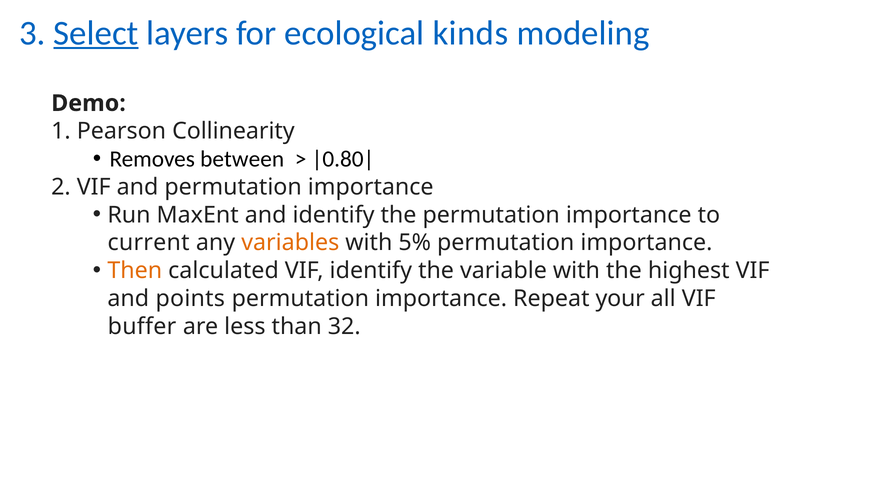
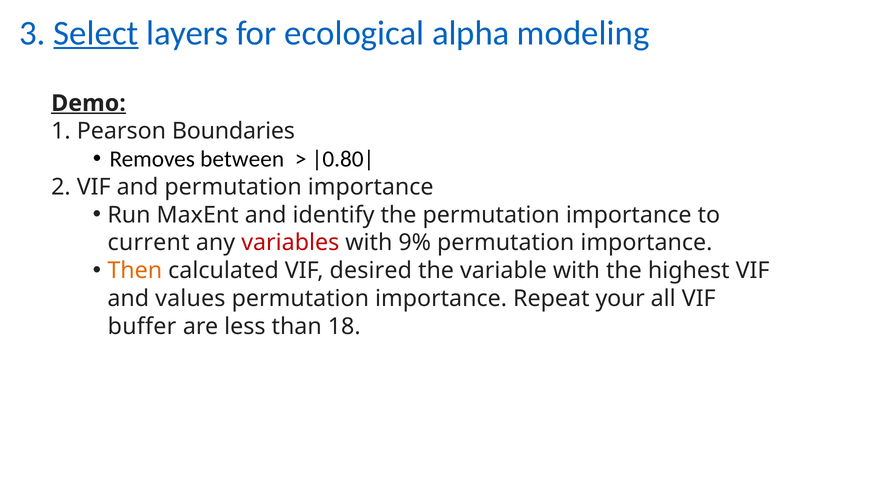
kinds: kinds -> alpha (471, 33)
Demo underline: none -> present (89, 103)
Collinearity: Collinearity -> Boundaries (233, 131)
variables colour: orange -> red (290, 243)
5%: 5% -> 9% (415, 243)
VIF identify: identify -> desired (371, 271)
points: points -> values (190, 299)
32: 32 -> 18 (344, 327)
